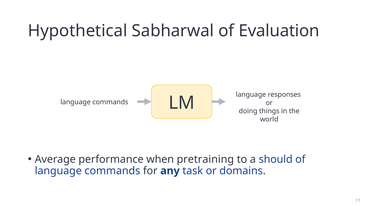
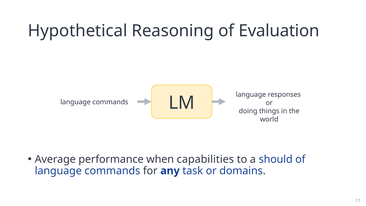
Sabharwal: Sabharwal -> Reasoning (173, 31)
pretraining: pretraining -> capabilities (205, 159)
